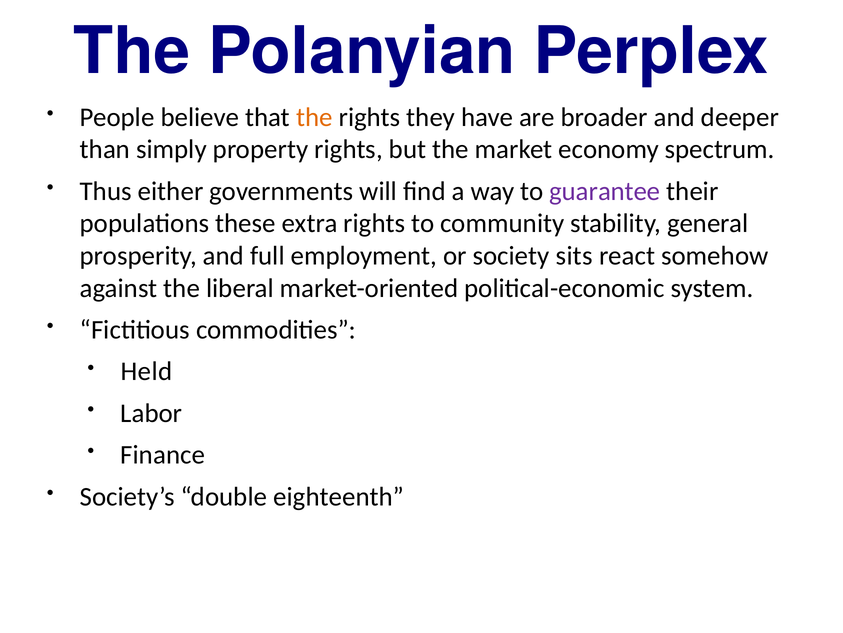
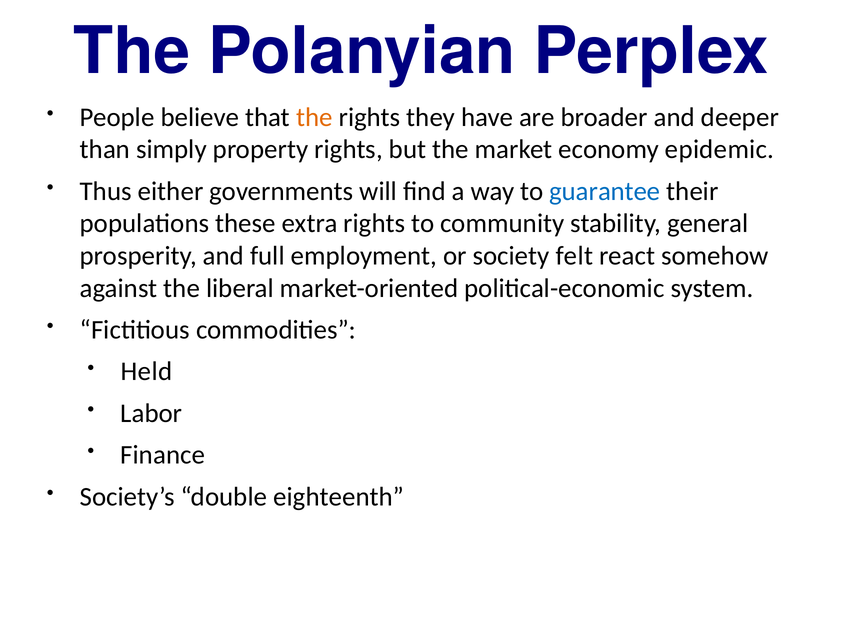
spectrum: spectrum -> epidemic (720, 149)
guarantee colour: purple -> blue (605, 191)
sits: sits -> felt (574, 256)
